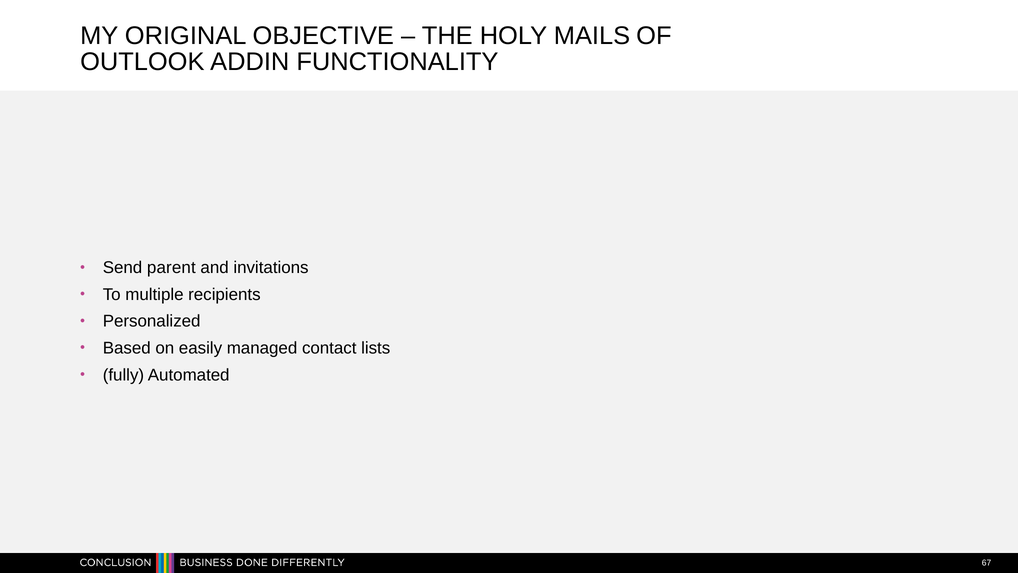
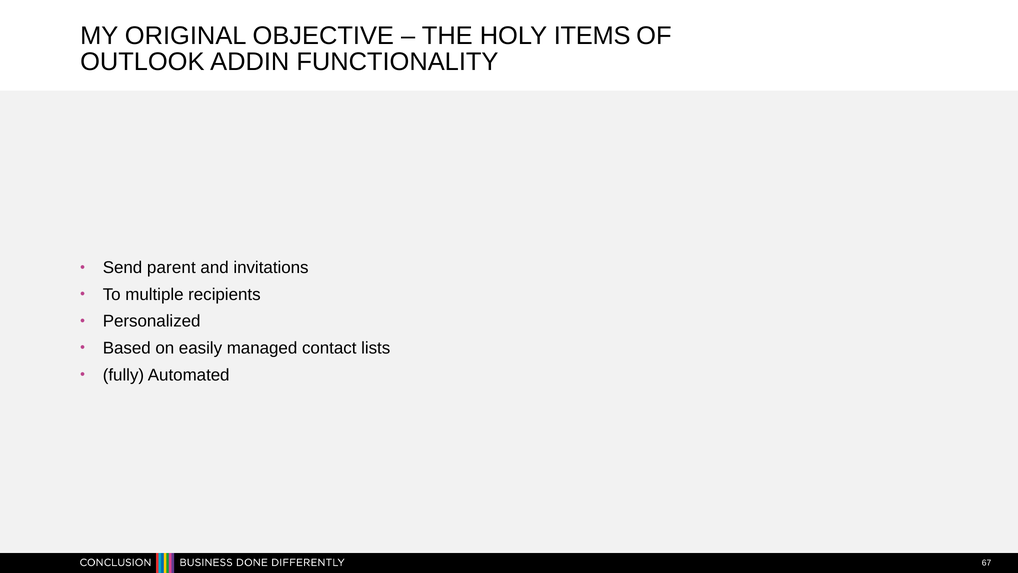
MAILS: MAILS -> ITEMS (592, 36)
